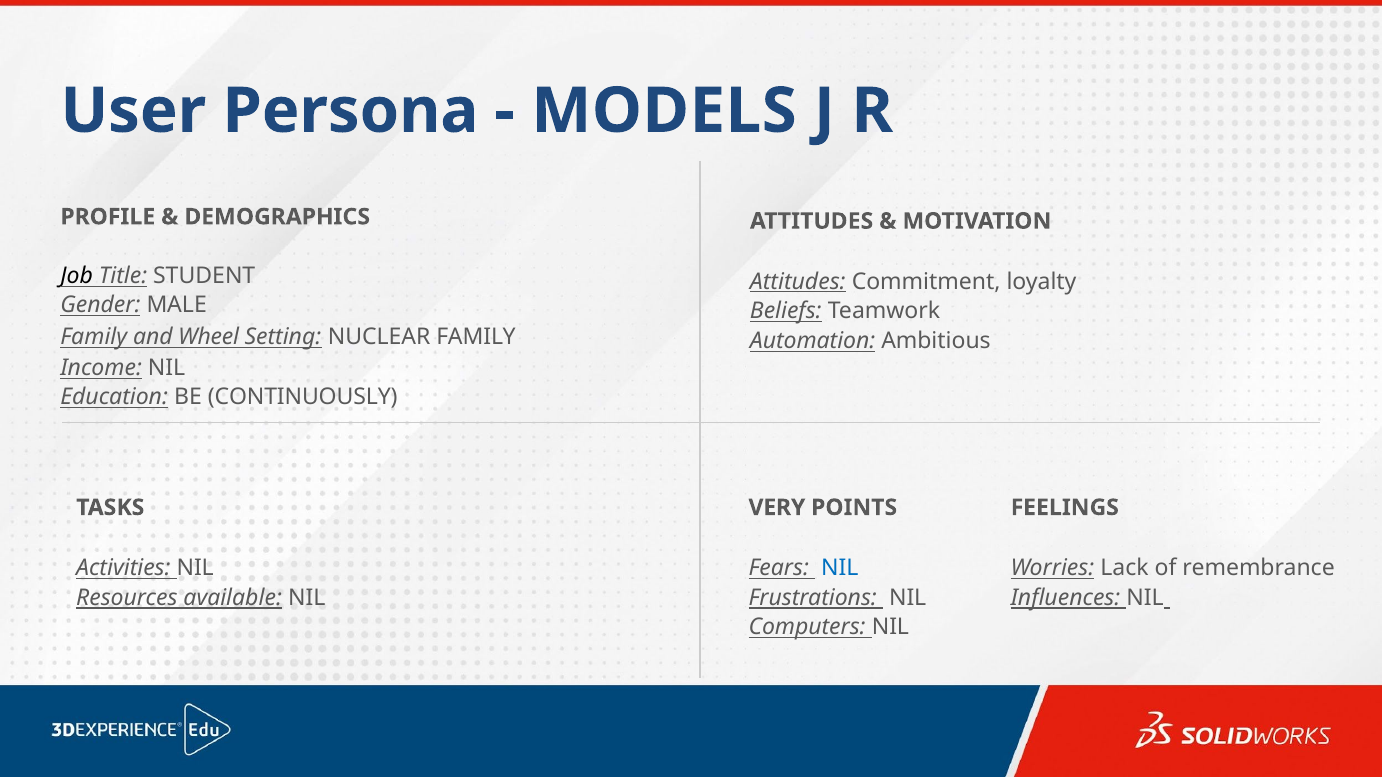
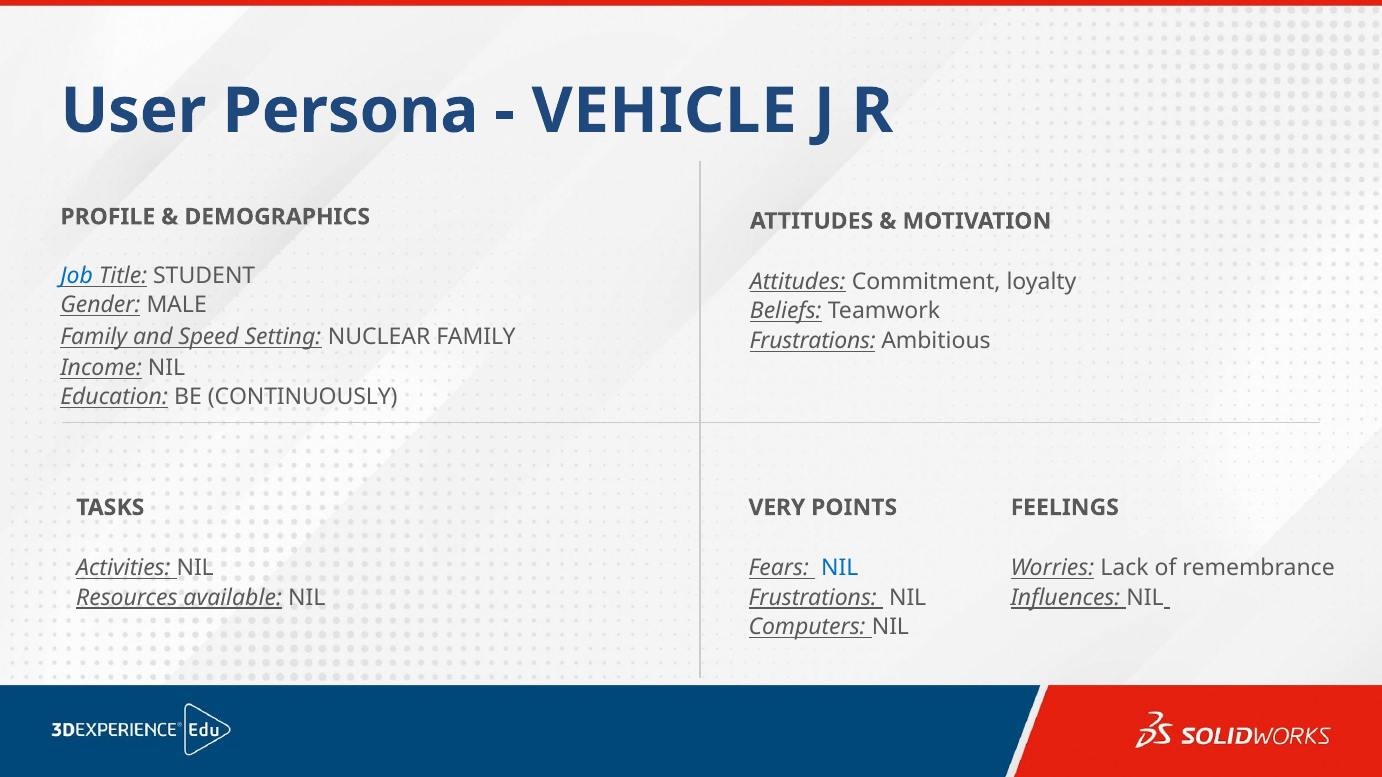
MODELS: MODELS -> VEHICLE (664, 111)
Job colour: black -> blue (77, 276)
Wheel: Wheel -> Speed (209, 337)
Automation: Automation -> Frustrations (813, 341)
